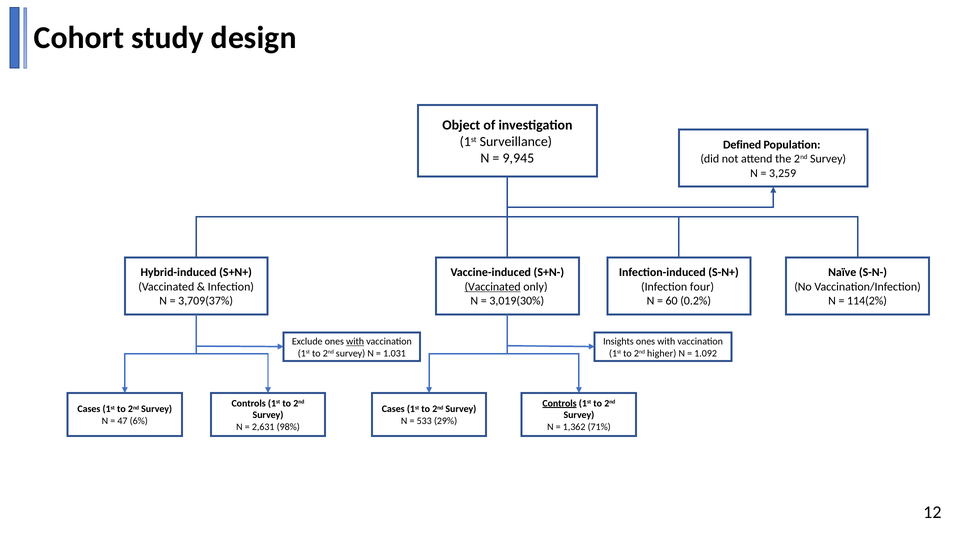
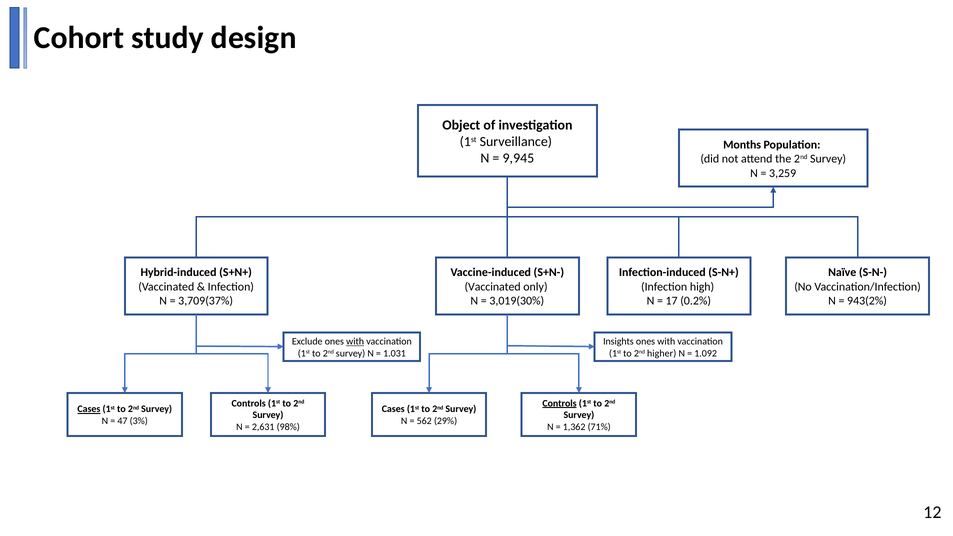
Defined: Defined -> Months (742, 145)
Vaccinated underline: present -> none (493, 287)
four: four -> high (702, 287)
60: 60 -> 17 (672, 301)
114(2%: 114(2% -> 943(2% (867, 301)
Cases underline: none -> present (89, 409)
6%: 6% -> 3% (139, 421)
533: 533 -> 562 (424, 421)
